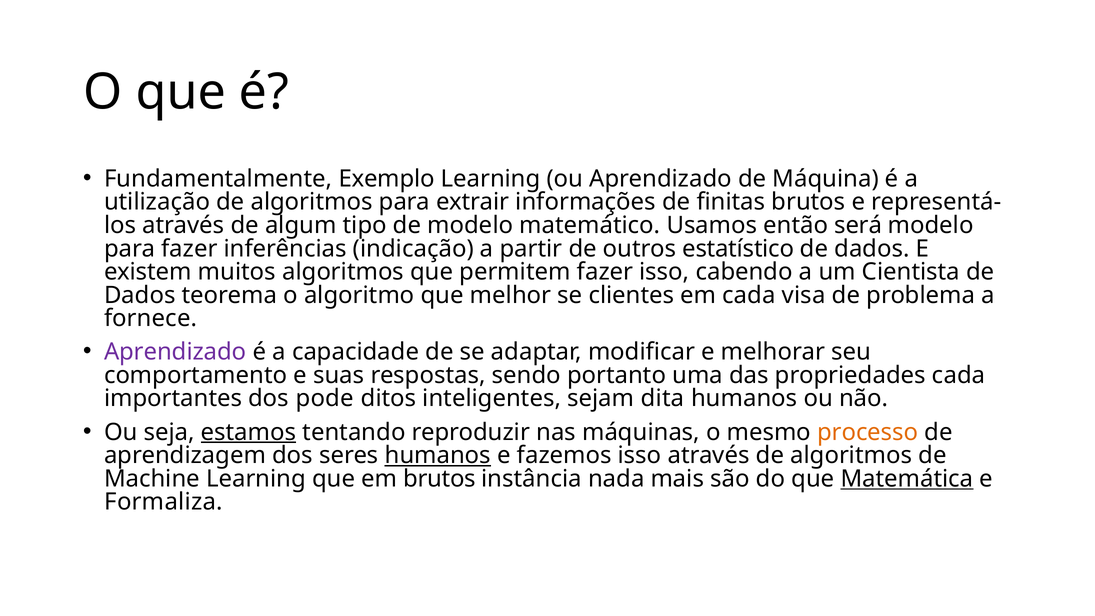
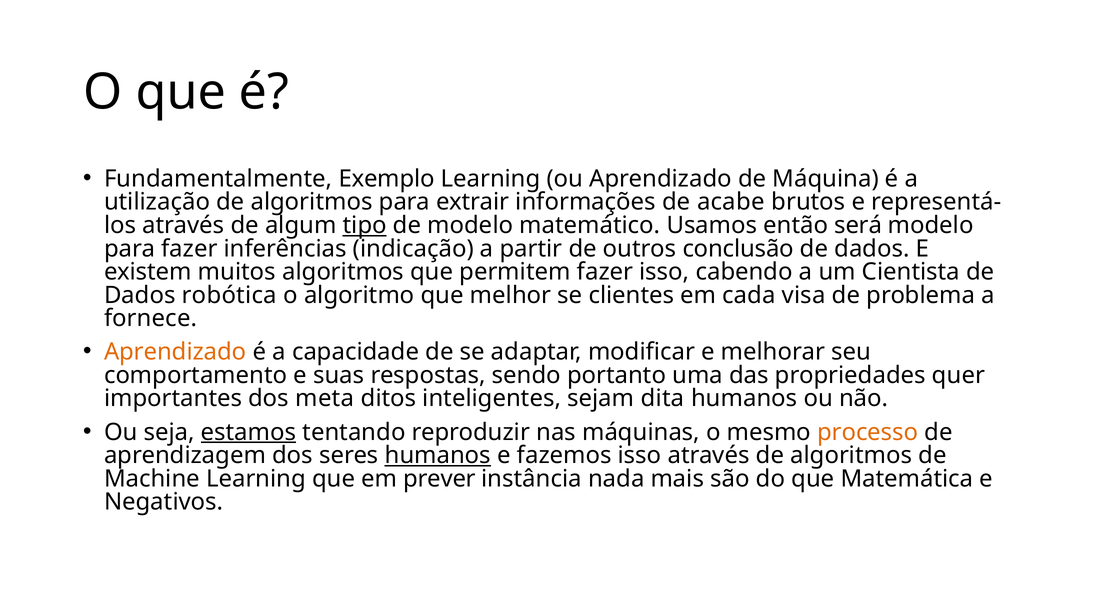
finitas: finitas -> acabe (731, 202)
tipo underline: none -> present (365, 225)
estatístico: estatístico -> conclusão (738, 249)
teorema: teorema -> robótica (229, 295)
Aprendizado colour: purple -> orange (175, 352)
propriedades cada: cada -> quer (959, 375)
pode: pode -> meta (325, 399)
em brutos: brutos -> prever (439, 479)
Matemática underline: present -> none (907, 479)
Formaliza: Formaliza -> Negativos (164, 502)
